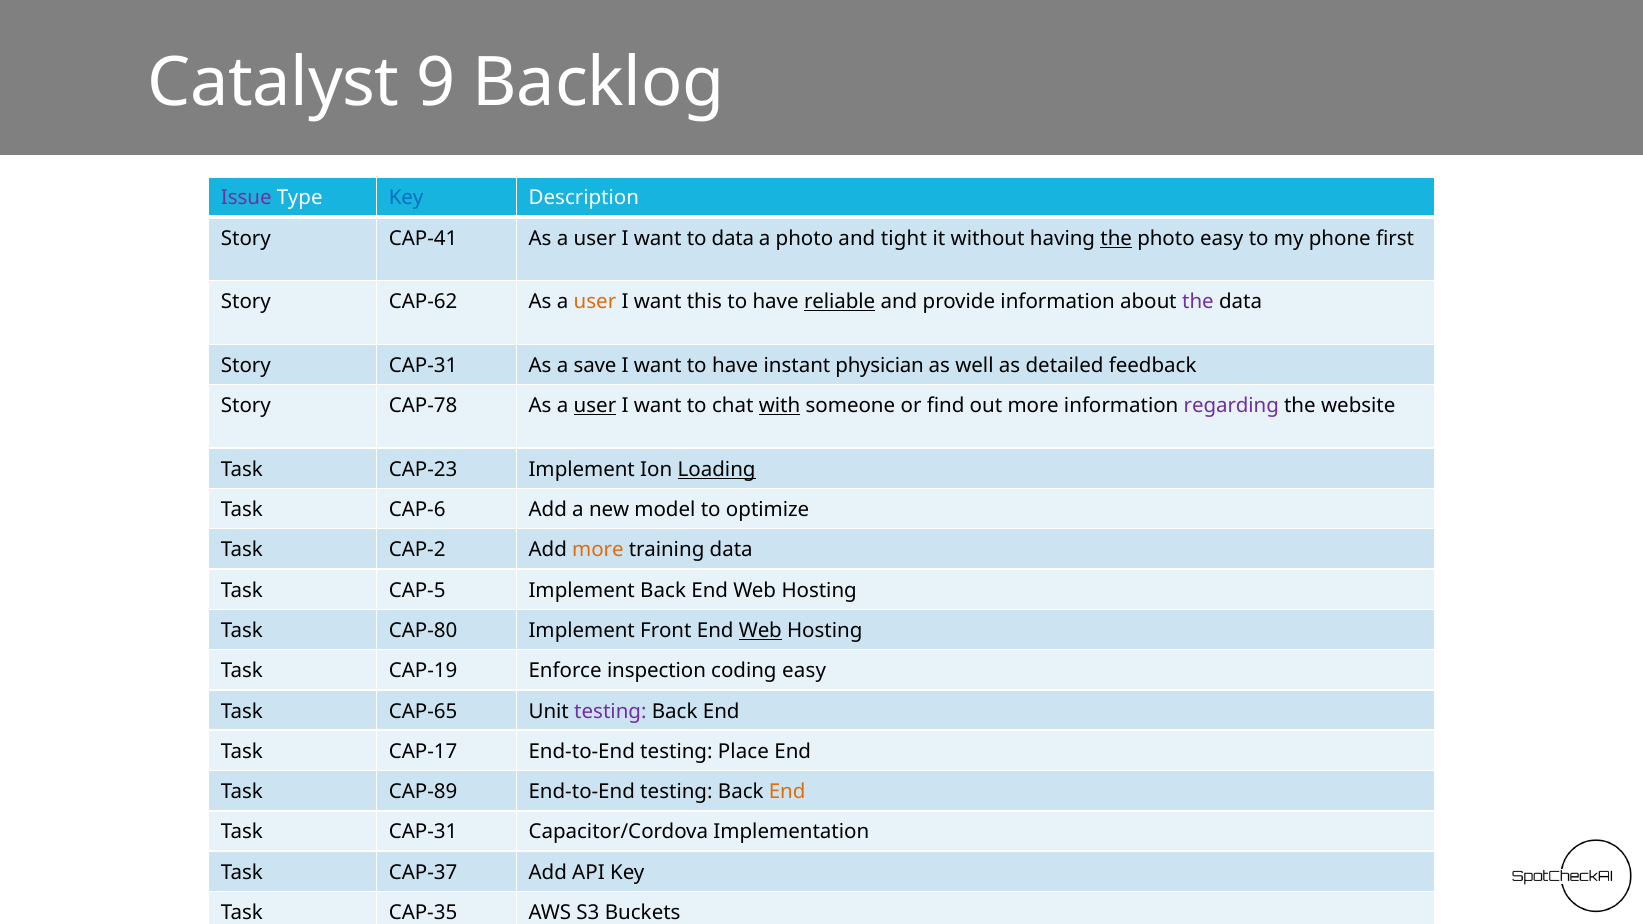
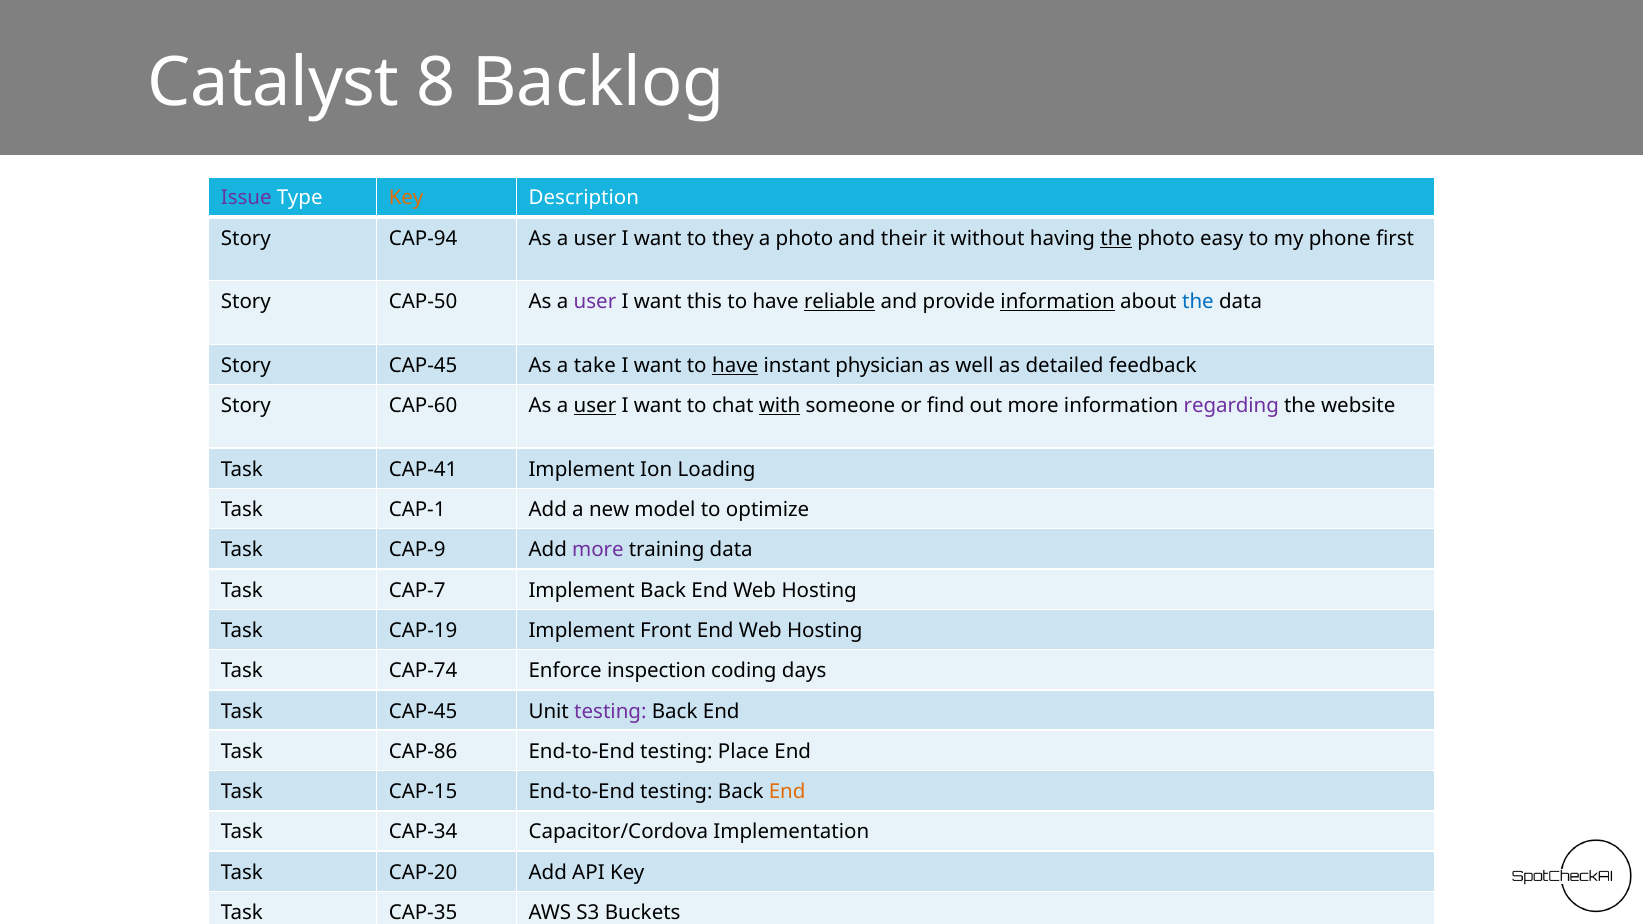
9: 9 -> 8 (436, 83)
Key colour: blue -> orange (406, 198)
CAP-41: CAP-41 -> CAP-94 (423, 239)
to data: data -> they (733, 239)
tight: tight -> their (904, 239)
CAP-62: CAP-62 -> CAP-50 (423, 302)
user colour: orange -> purple (595, 302)
information underline: none -> present (1058, 302)
the colour: purple -> blue (1198, 302)
Story CAP-31: CAP-31 -> CAP-45 (423, 366)
save: save -> take (595, 366)
have underline: none -> present (735, 366)
CAP-78: CAP-78 -> CAP-60 (423, 406)
CAP-23: CAP-23 -> CAP-41 (423, 470)
Loading underline: present -> none (717, 470)
CAP-6: CAP-6 -> CAP-1 (417, 510)
CAP-2: CAP-2 -> CAP-9 (417, 550)
more colour: orange -> purple (598, 550)
CAP-5: CAP-5 -> CAP-7 (417, 590)
CAP-80: CAP-80 -> CAP-19 (423, 631)
Web underline: present -> none (760, 631)
CAP-19: CAP-19 -> CAP-74 (423, 671)
coding easy: easy -> days (804, 671)
Task CAP-65: CAP-65 -> CAP-45 (423, 711)
CAP-17: CAP-17 -> CAP-86 (423, 752)
CAP-89: CAP-89 -> CAP-15 (423, 792)
Task CAP-31: CAP-31 -> CAP-34 (423, 832)
CAP-37: CAP-37 -> CAP-20 (423, 873)
